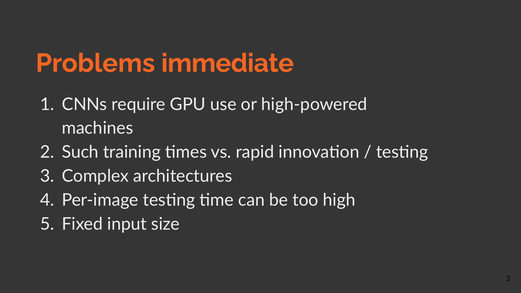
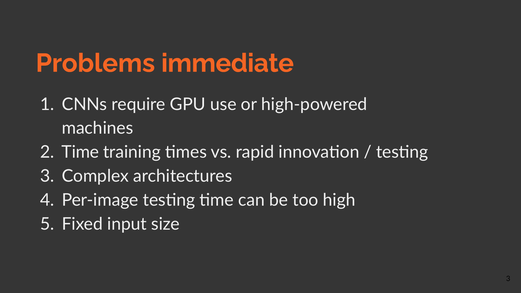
Such: Such -> Time (80, 152)
